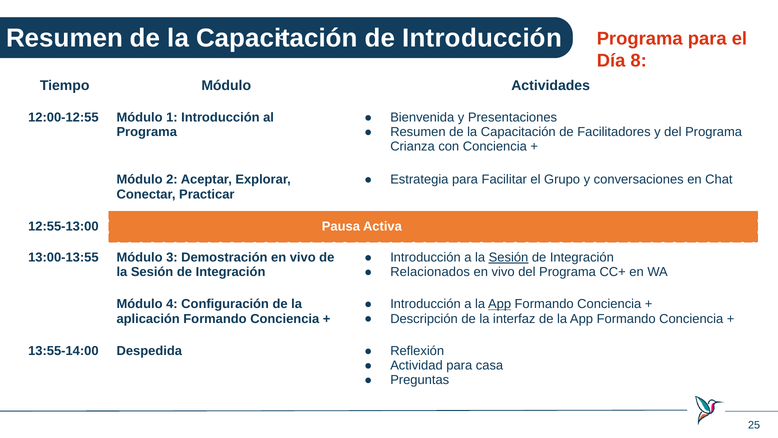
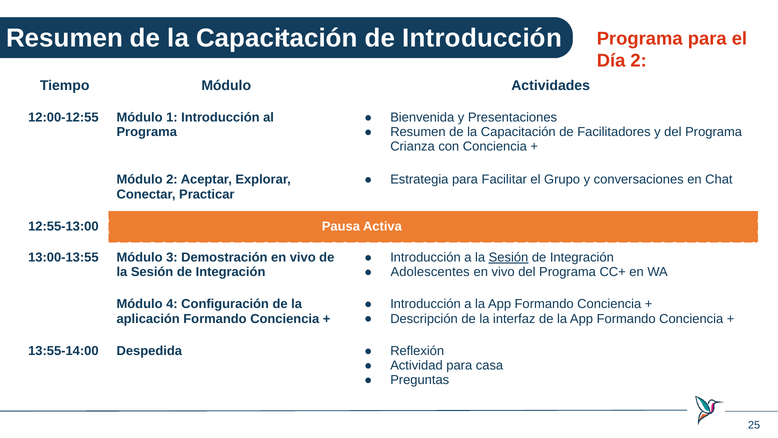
Día 8: 8 -> 2 (639, 61)
Relacionados: Relacionados -> Adolescentes (430, 272)
App underline: present -> none (500, 304)
